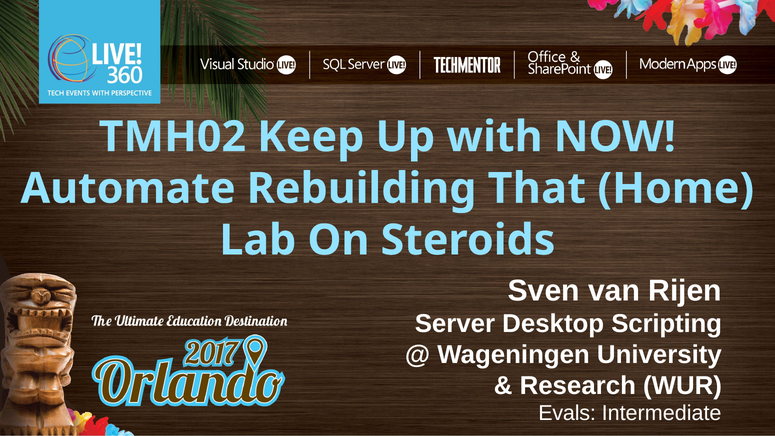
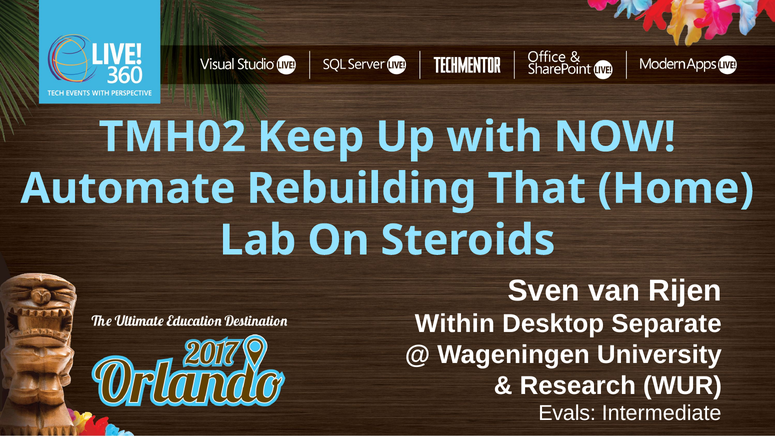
Server: Server -> Within (455, 324)
Scripting: Scripting -> Separate (666, 324)
